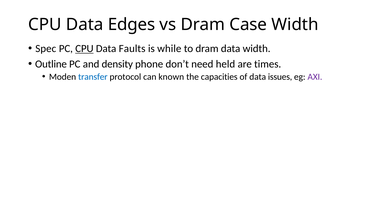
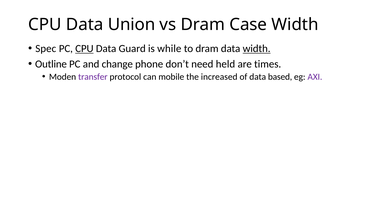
Edges: Edges -> Union (132, 25)
Faults: Faults -> Guard (132, 49)
width underline: none -> present (257, 49)
density: density -> change (117, 64)
transfer colour: blue -> purple (93, 77)
known: known -> mobile (171, 77)
capacities: capacities -> increased (219, 77)
issues: issues -> based (280, 77)
